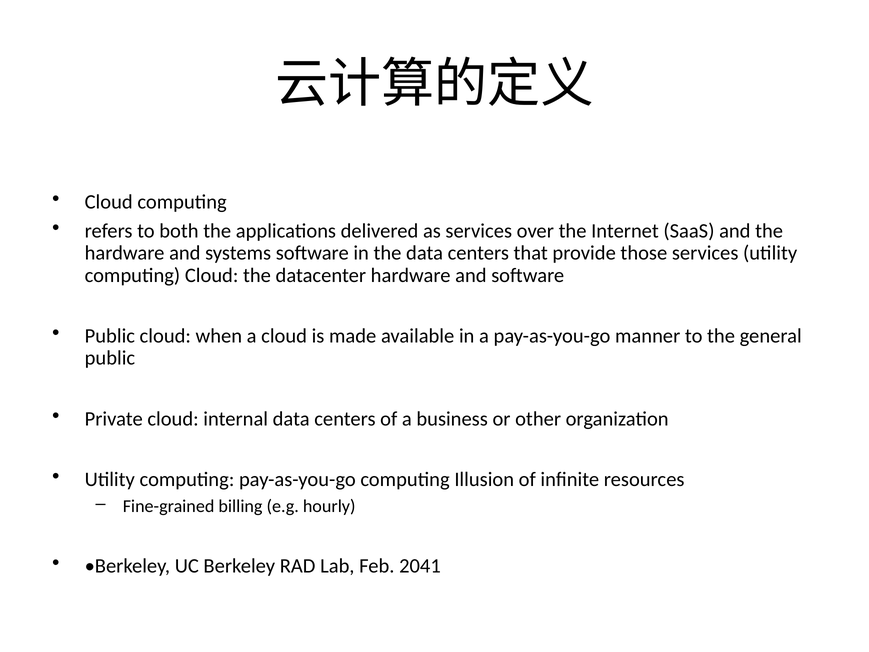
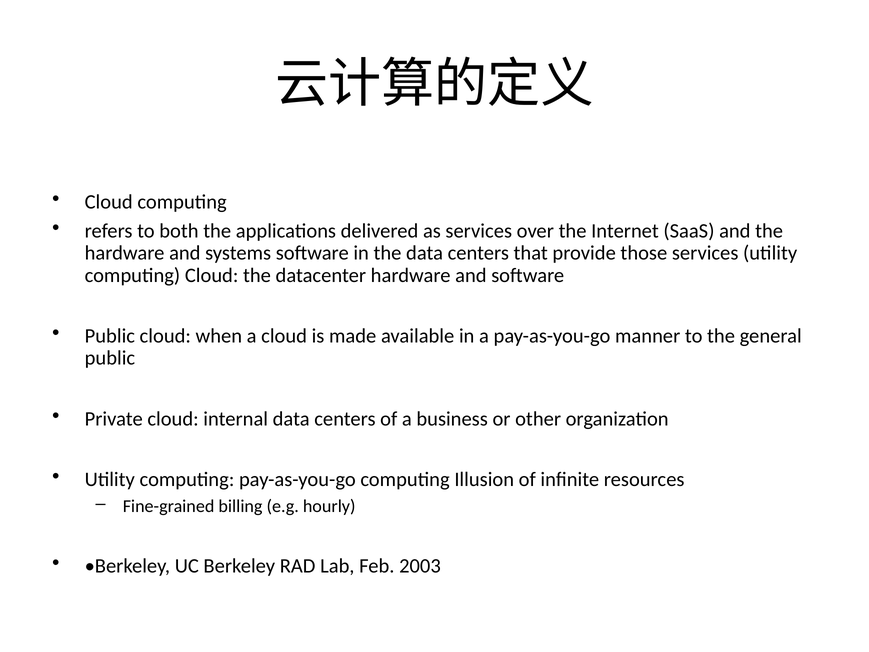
2041: 2041 -> 2003 (420, 566)
